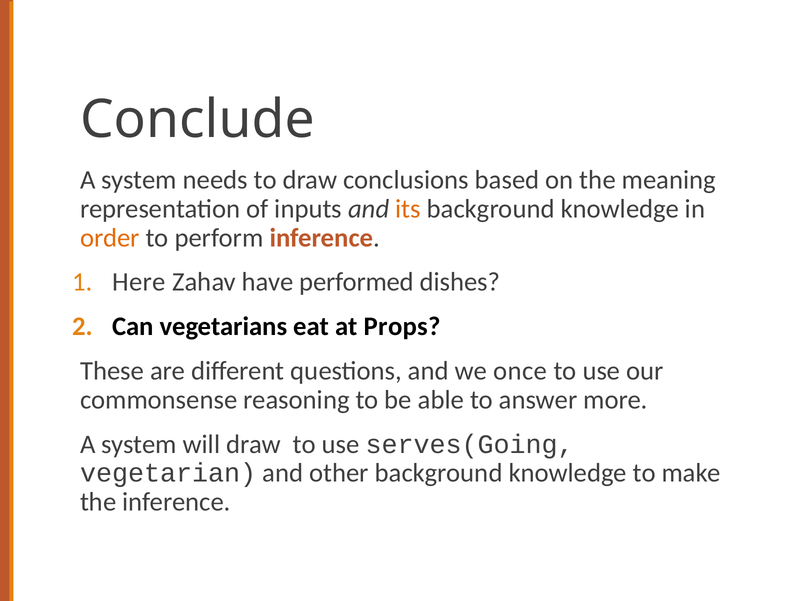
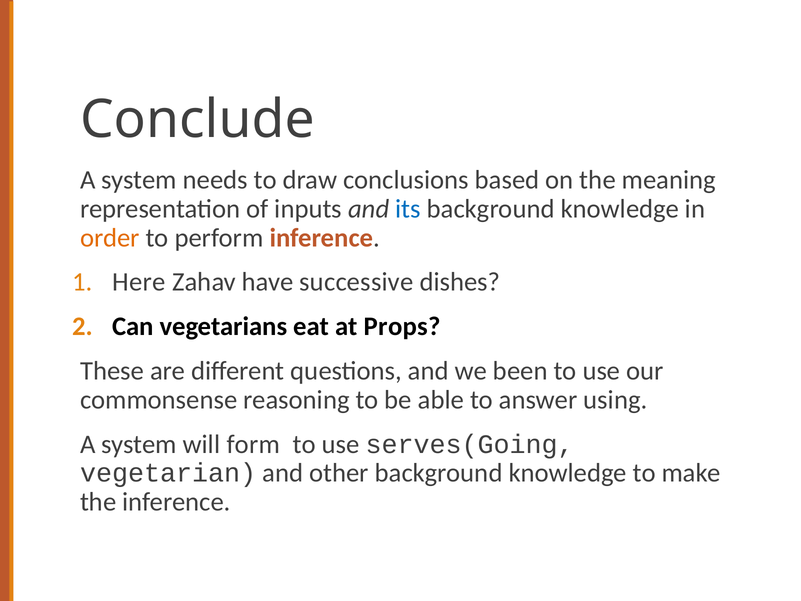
its colour: orange -> blue (408, 209)
performed: performed -> successive (356, 282)
once: once -> been (520, 371)
more: more -> using (615, 400)
will draw: draw -> form (253, 444)
